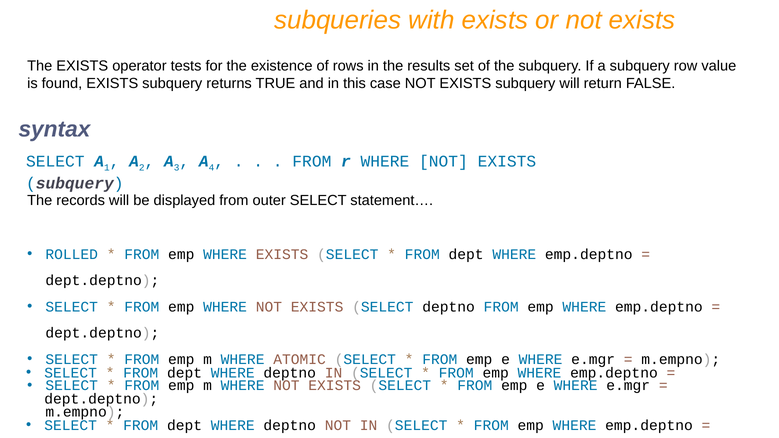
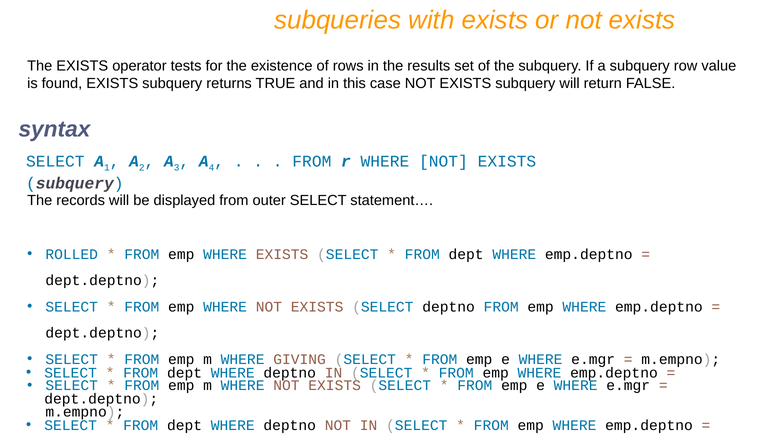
ATOMIC: ATOMIC -> GIVING (300, 359)
